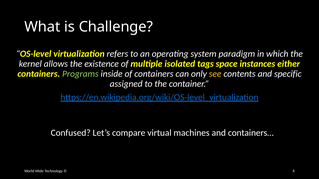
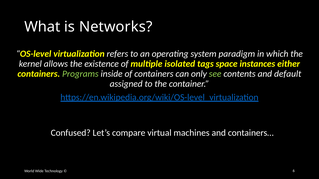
Challenge: Challenge -> Networks (116, 27)
see colour: yellow -> light green (215, 74)
specific: specific -> default (288, 74)
